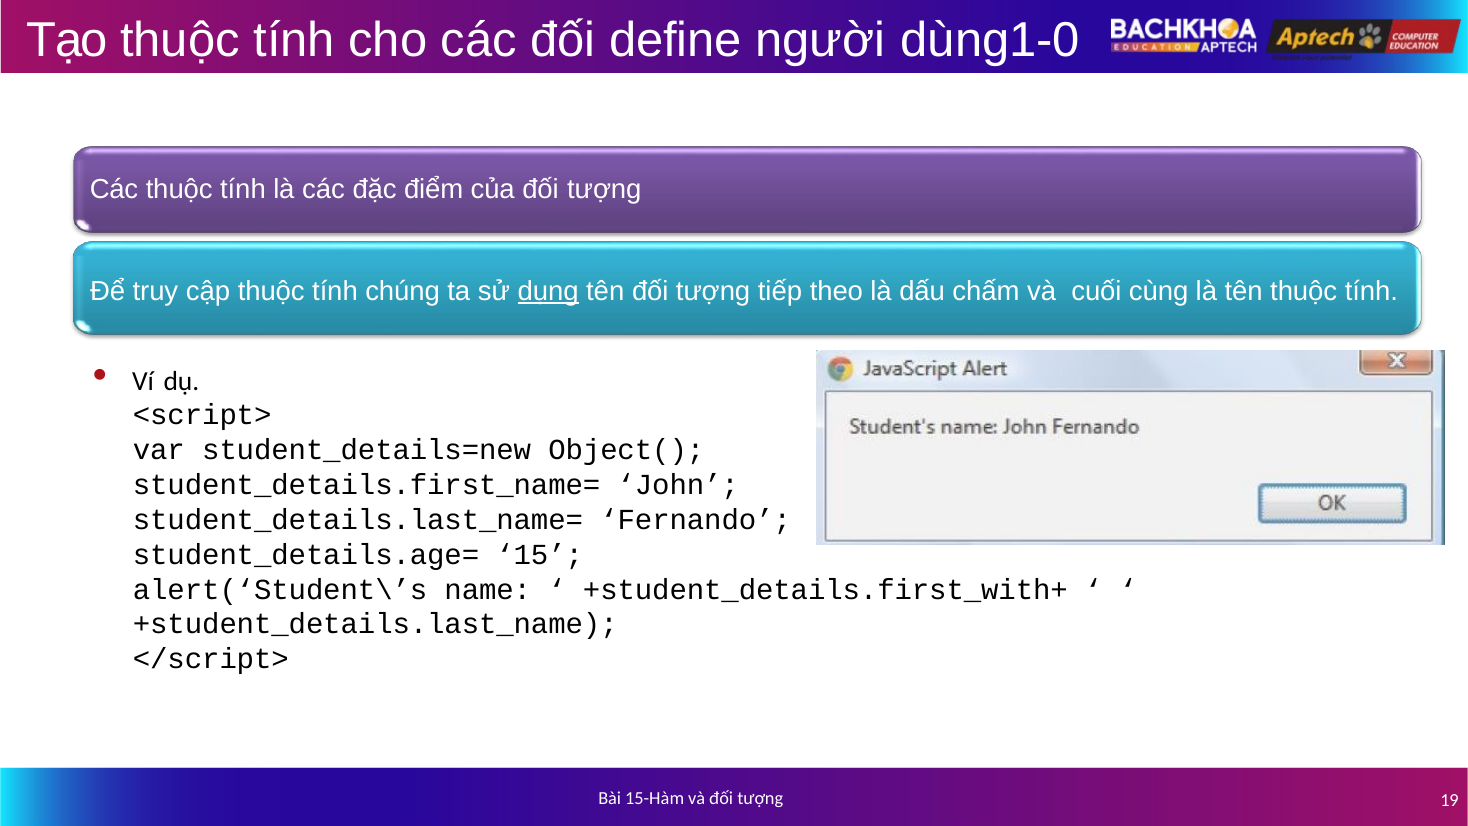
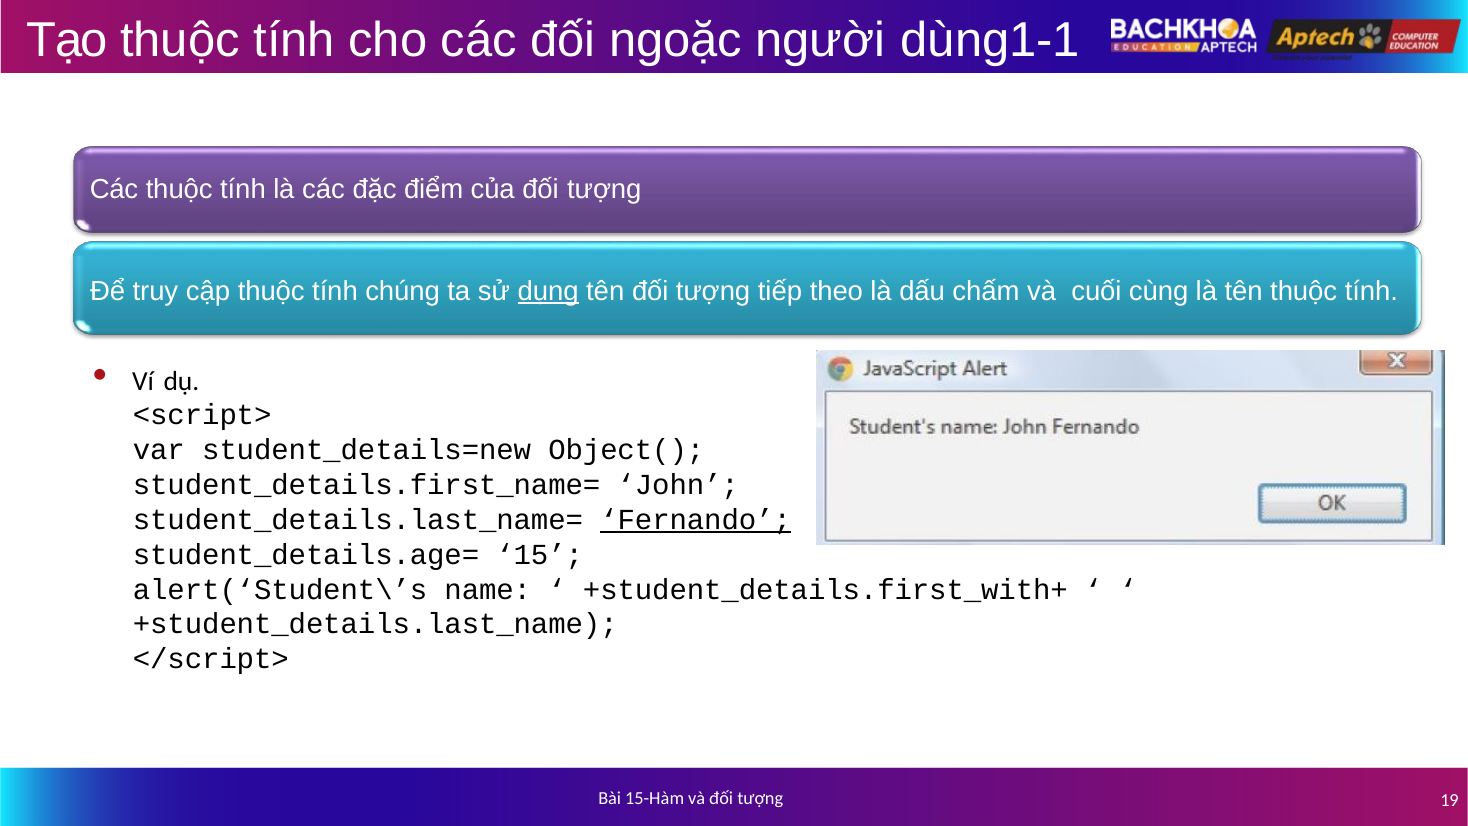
define: define -> ngoặc (675, 40)
dùng1-0: dùng1-0 -> dùng1-1 (990, 40)
Fernando underline: none -> present (696, 520)
